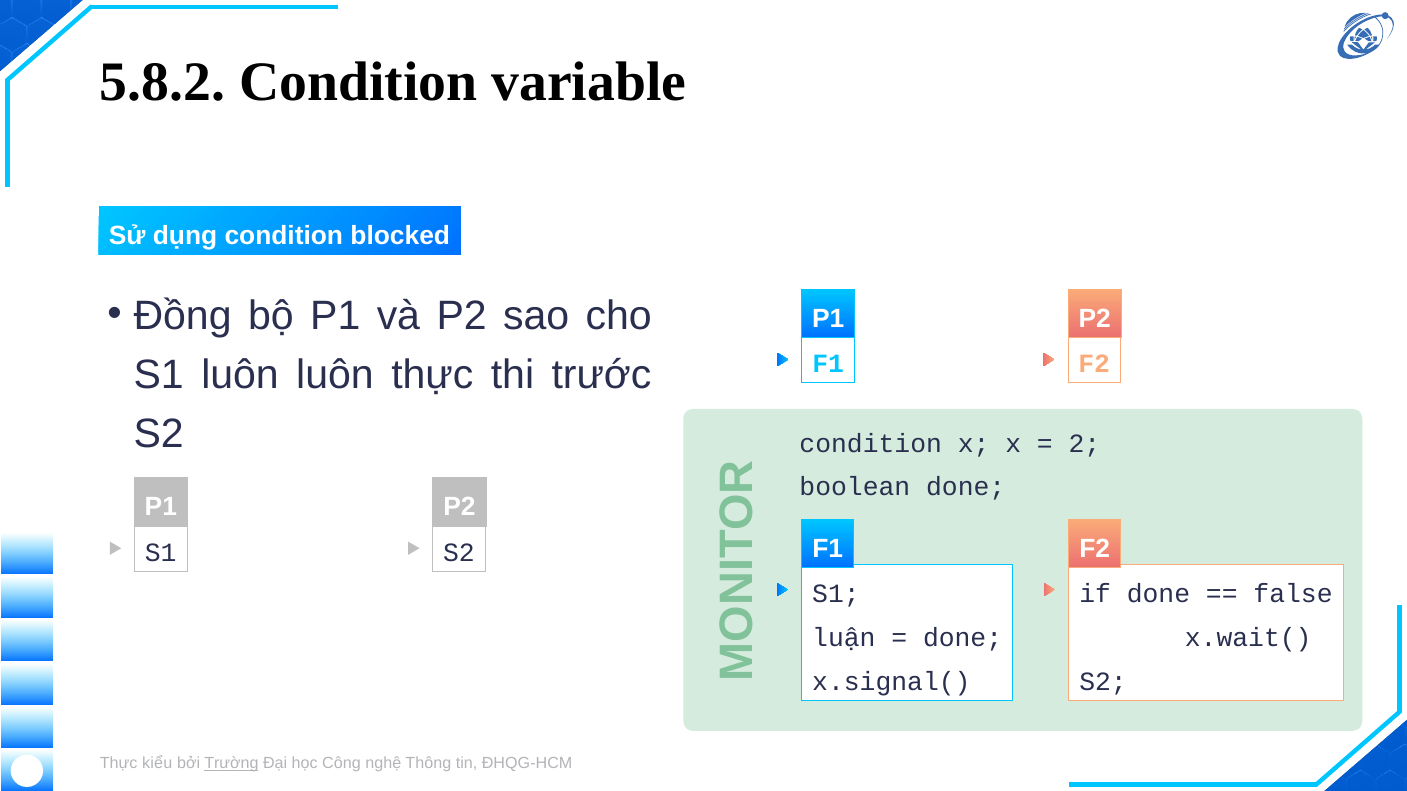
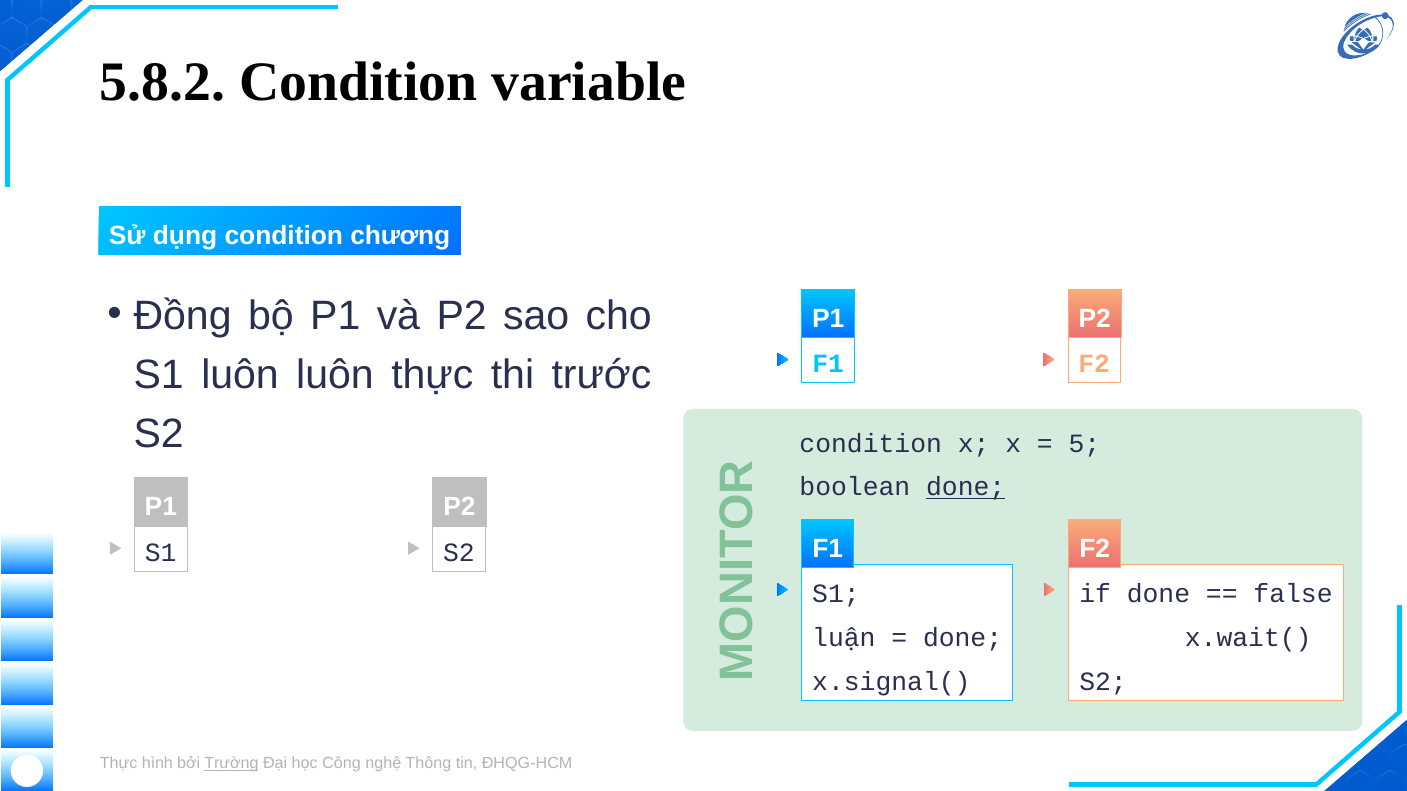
blocked: blocked -> chương (400, 235)
2: 2 -> 5 (1084, 444)
done underline: none -> present (966, 487)
kiểu: kiểu -> hình (157, 764)
